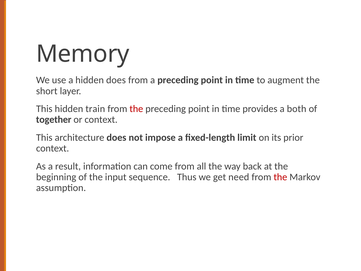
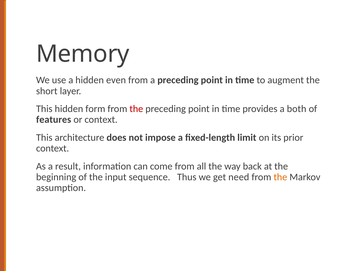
hidden does: does -> even (116, 80)
train: train -> form (95, 109)
together: together -> features (54, 120)
the colour: red -> orange (280, 177)
